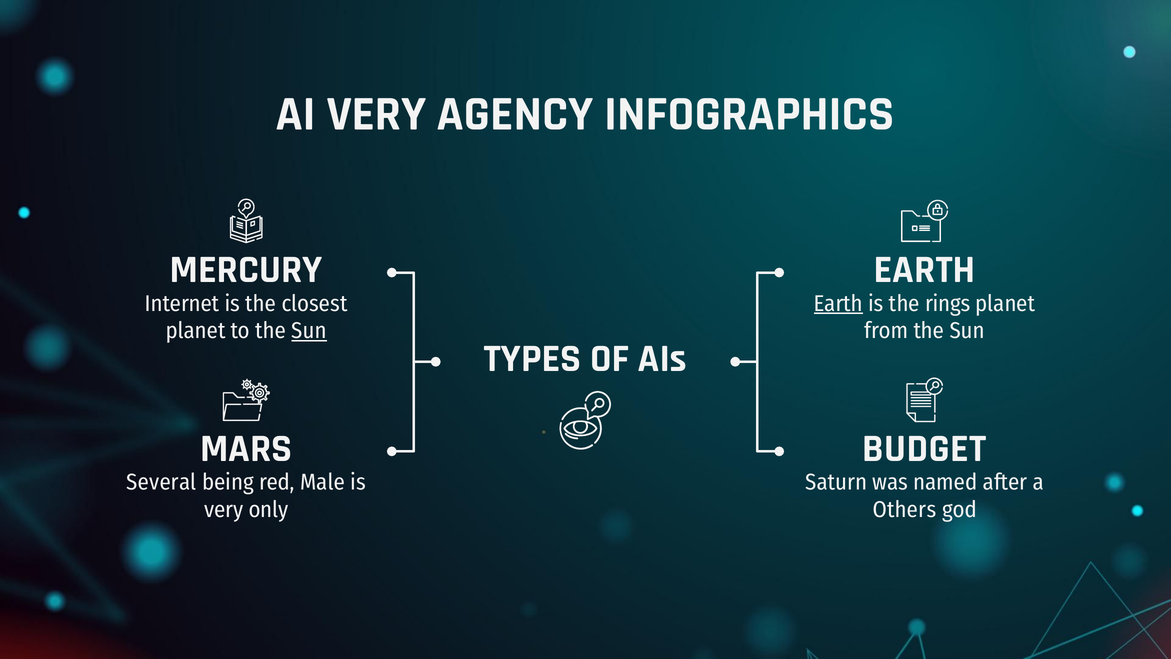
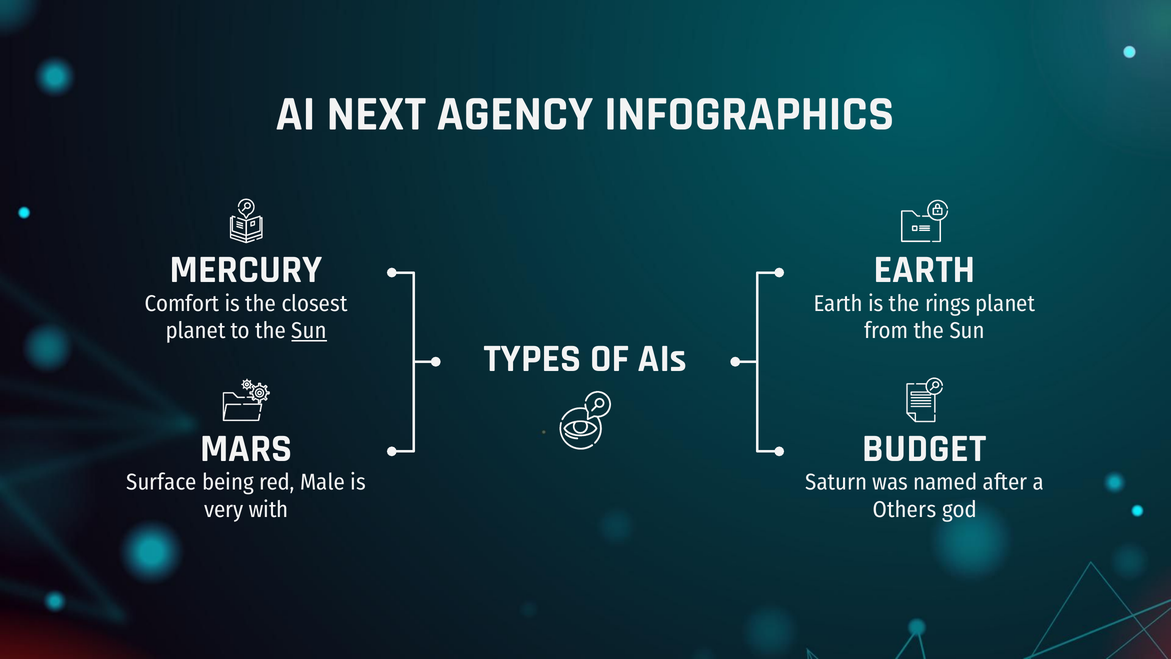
AI VERY: VERY -> NEXT (376, 113)
Internet: Internet -> Comfort (182, 303)
Earth underline: present -> none (838, 303)
Several: Several -> Surface (161, 482)
only: only -> with (268, 510)
